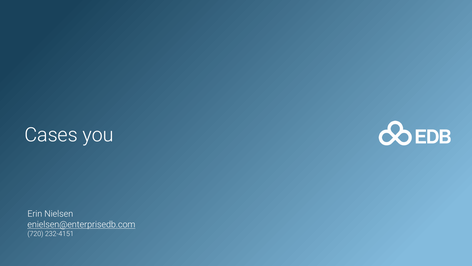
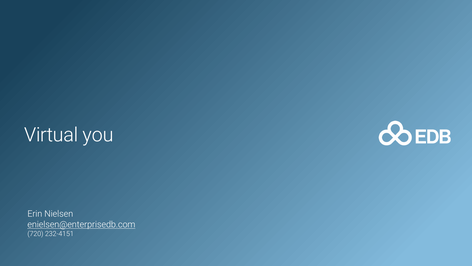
Cases: Cases -> Virtual (51, 135)
